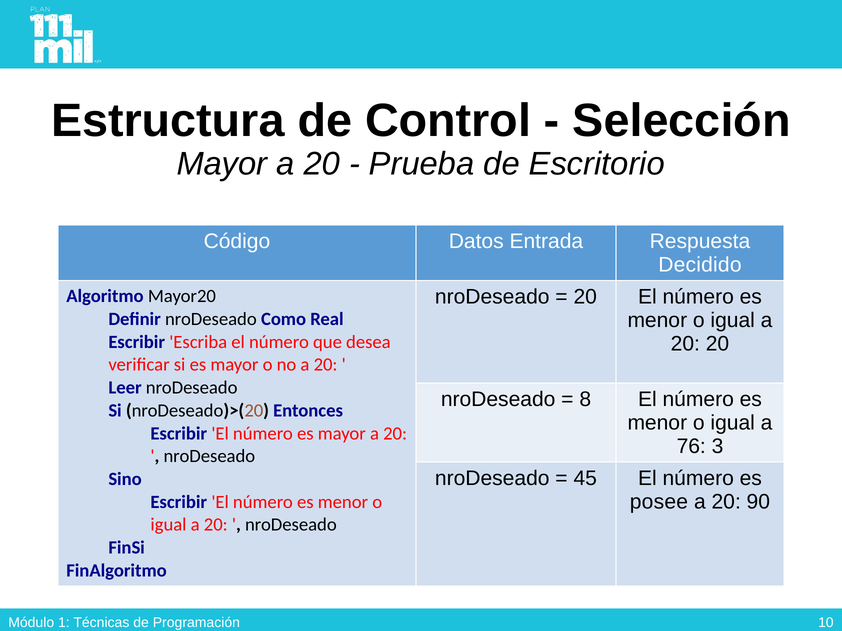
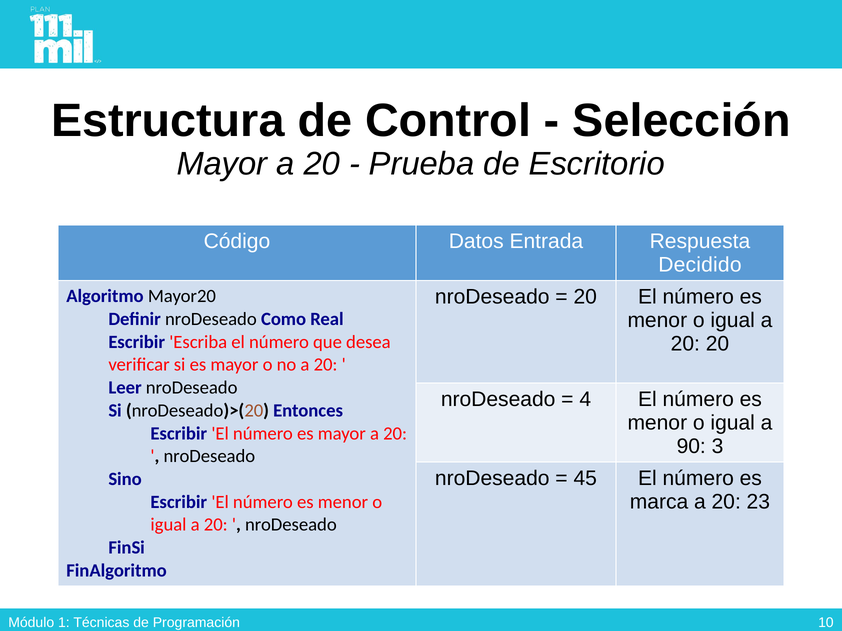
8: 8 -> 4 (585, 400)
76: 76 -> 90 (691, 447)
posee: posee -> marca (659, 502)
90: 90 -> 23 (758, 502)
